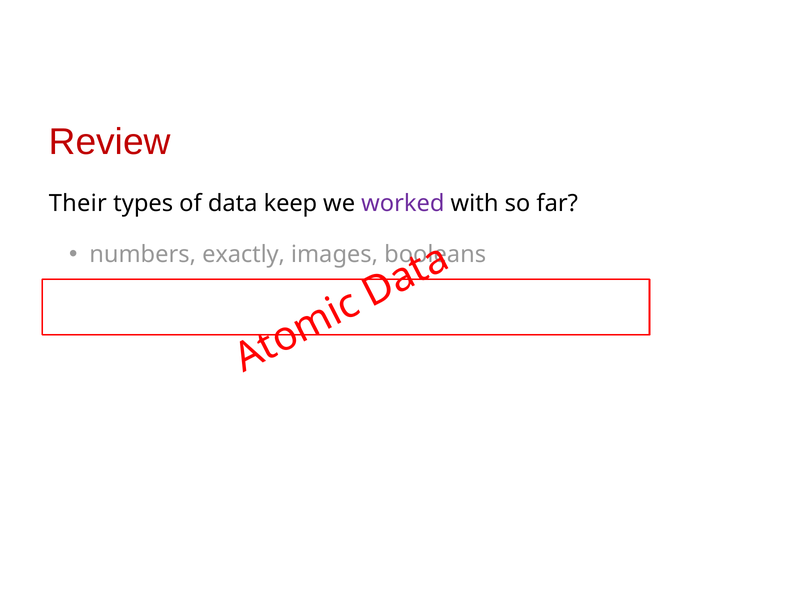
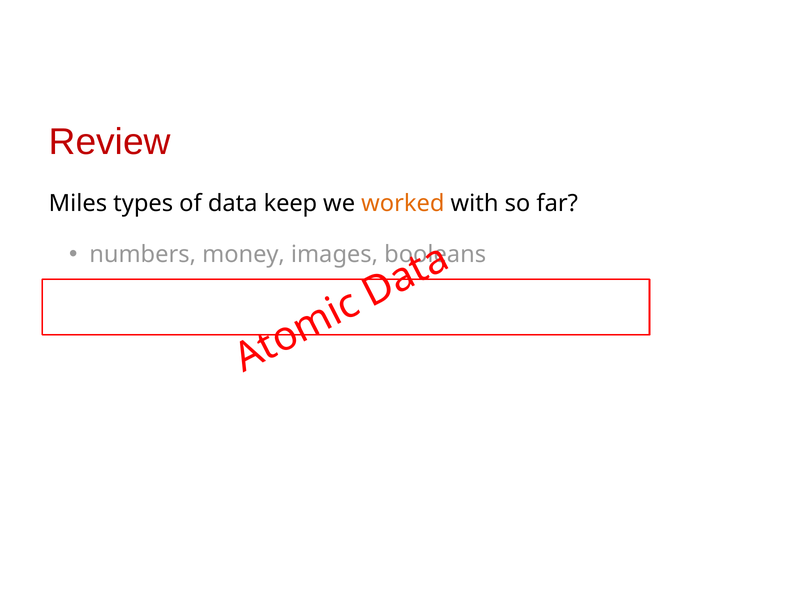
Their: Their -> Miles (78, 203)
worked colour: purple -> orange (403, 203)
exactly: exactly -> money (244, 255)
